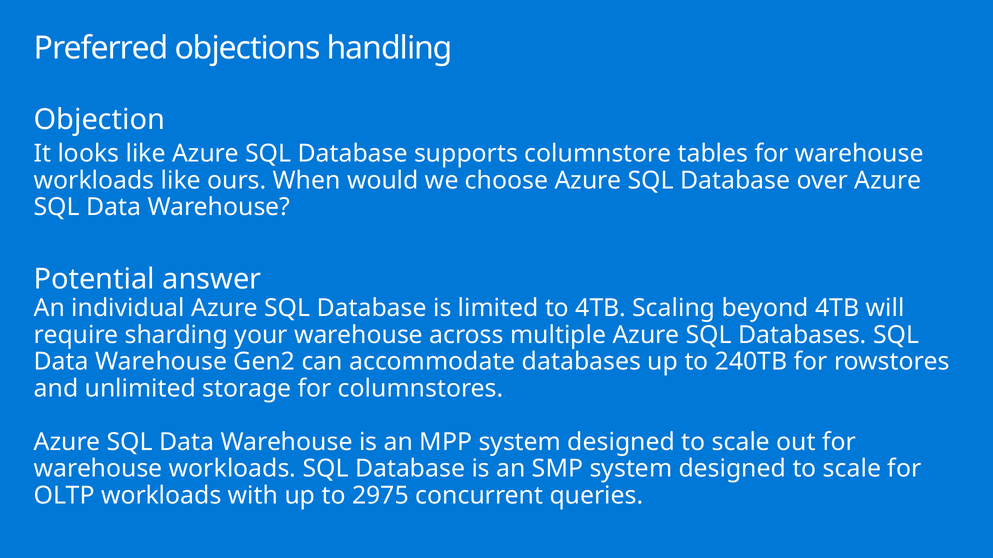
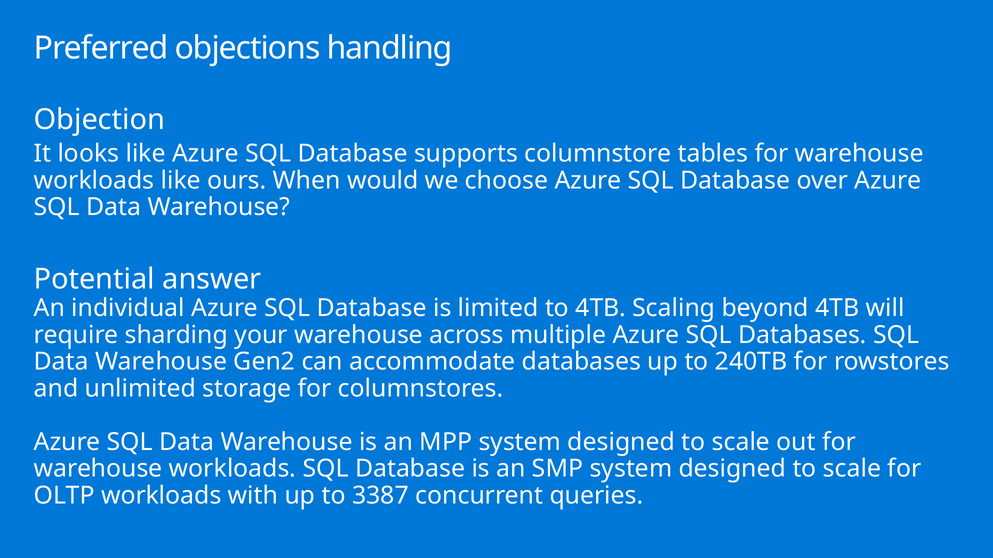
2975: 2975 -> 3387 (380, 496)
